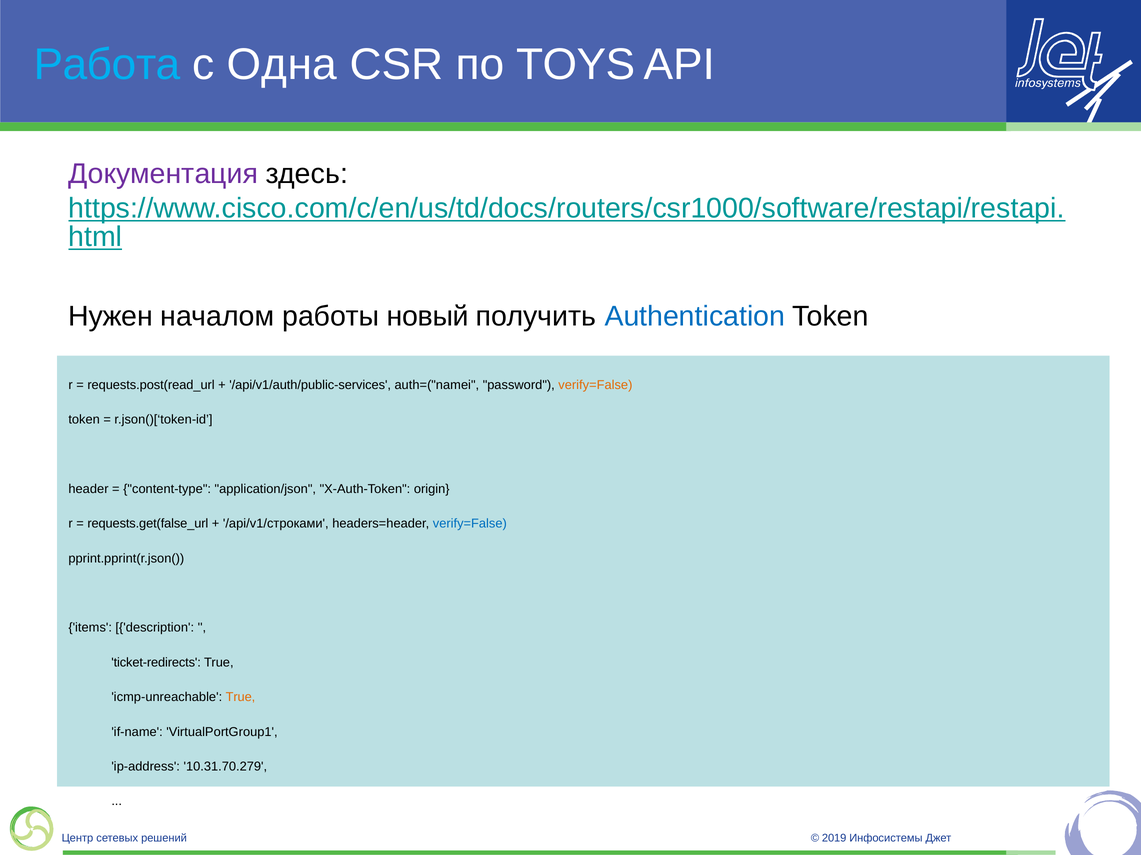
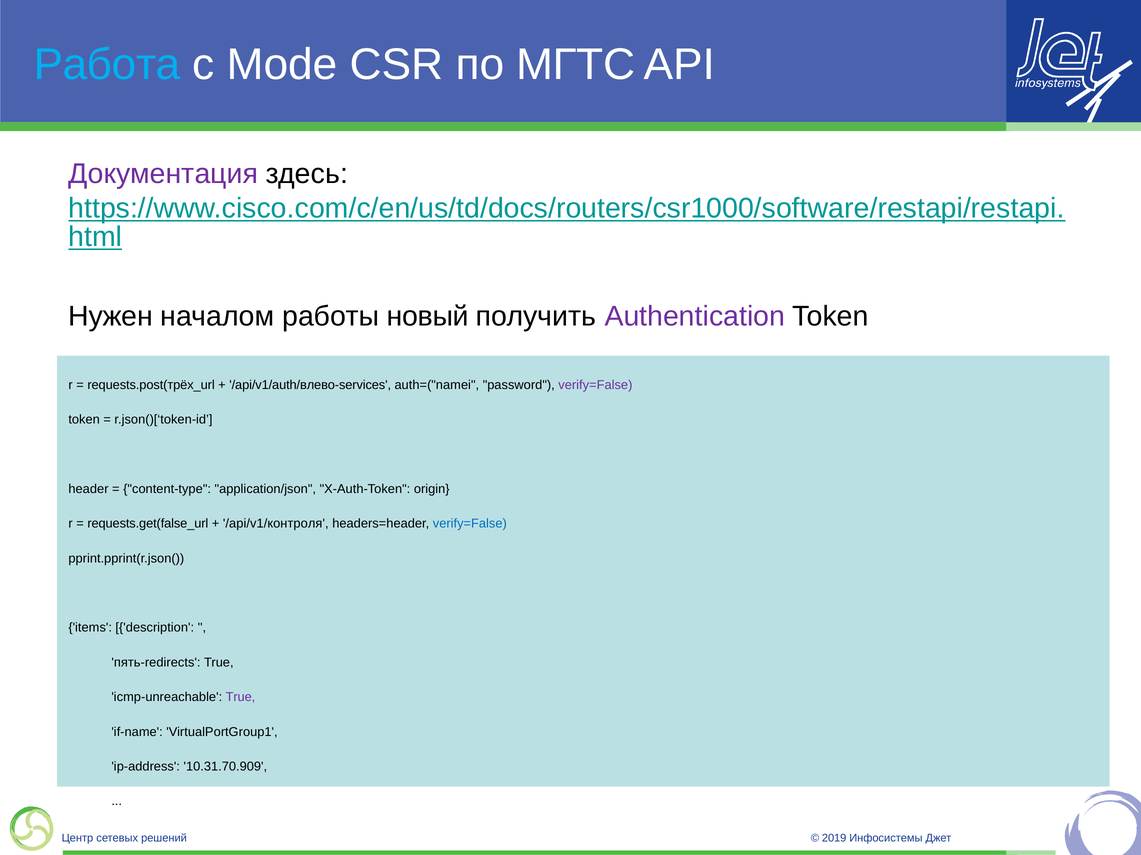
Одна: Одна -> Mode (282, 64)
TOYS: TOYS -> МГТС (576, 64)
Authentication colour: blue -> purple (695, 317)
requests.post(read_url: requests.post(read_url -> requests.post(трёх_url (151, 385)
/api/v1/auth/public-services: /api/v1/auth/public-services -> /api/v1/auth/влево-services (310, 385)
verify=False colour: orange -> purple (595, 385)
/api/v1/строками: /api/v1/строками -> /api/v1/контроля (276, 524)
ticket-redirects: ticket-redirects -> пять-redirects (156, 663)
True colour: orange -> purple (240, 698)
10.31.70.279: 10.31.70.279 -> 10.31.70.909 (225, 767)
